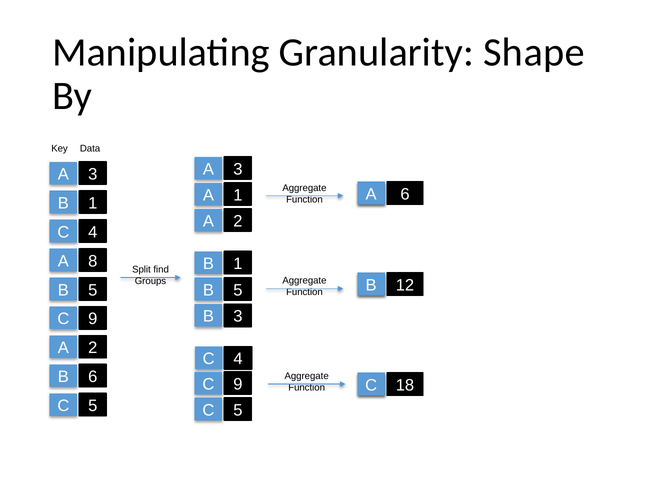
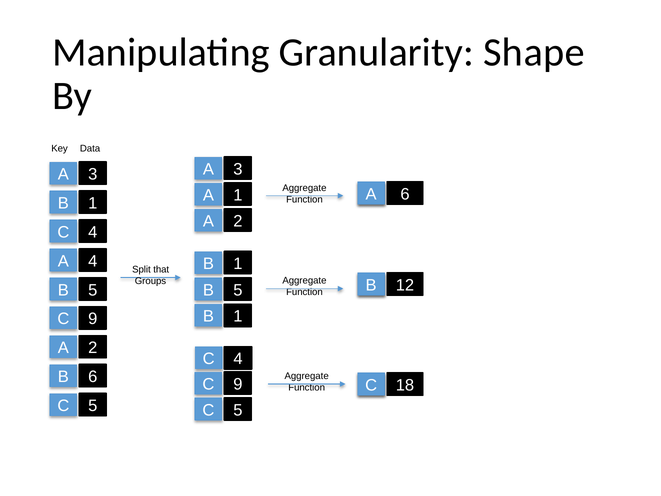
A 8: 8 -> 4 (93, 261)
find: find -> that (161, 270)
3: 3 -> 1 (238, 316)
